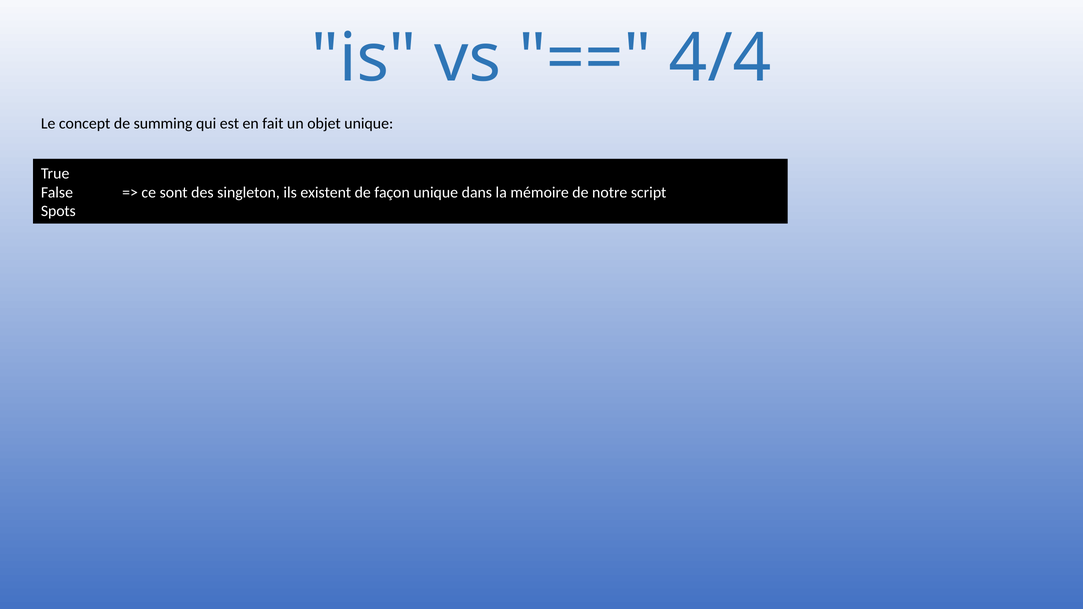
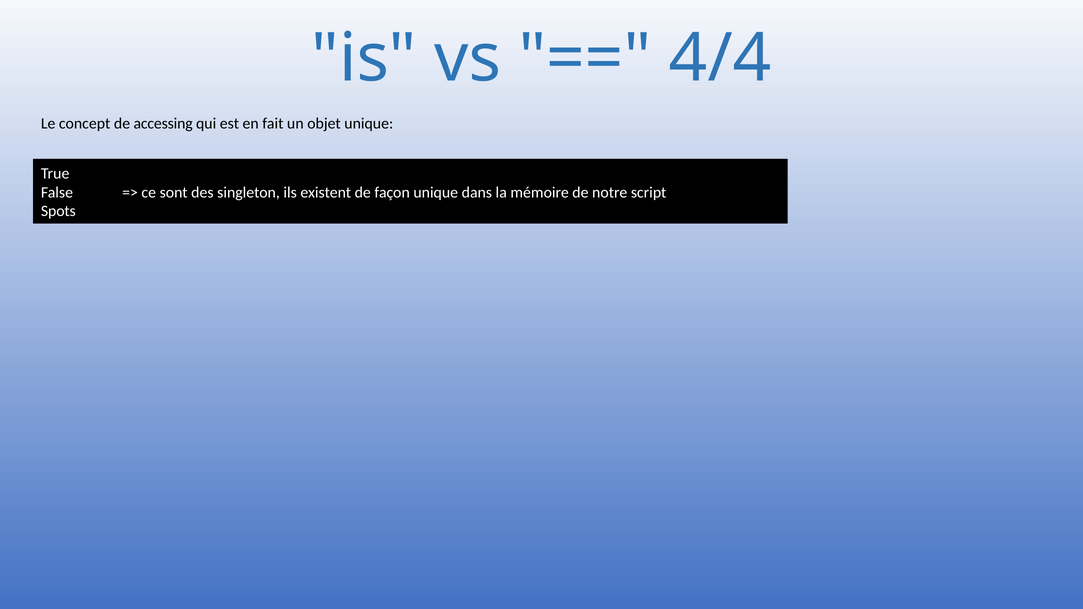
summing: summing -> accessing (163, 123)
